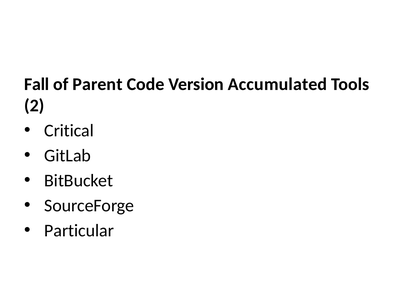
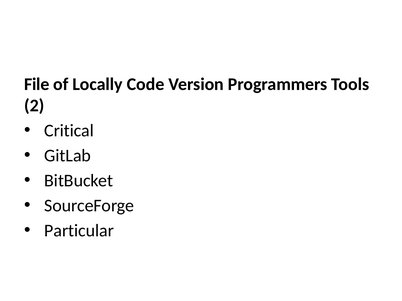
Fall: Fall -> File (37, 84)
Parent: Parent -> Locally (98, 84)
Accumulated: Accumulated -> Programmers (278, 84)
